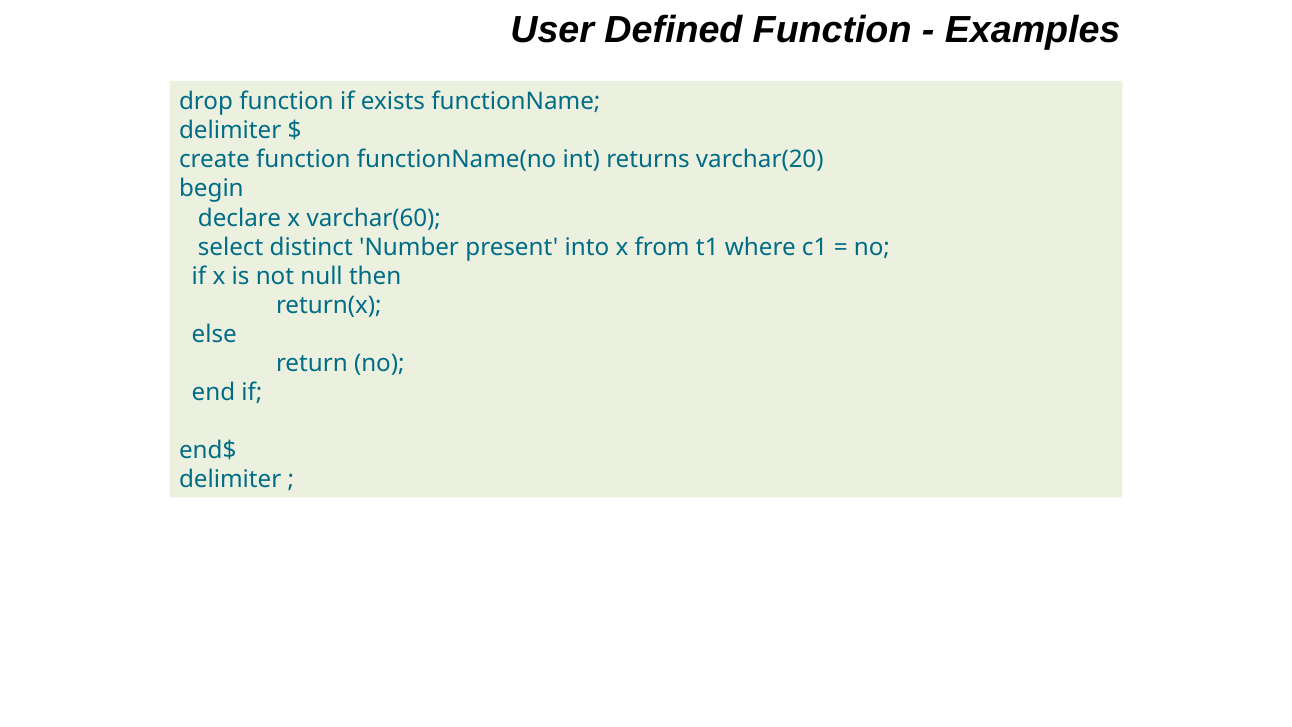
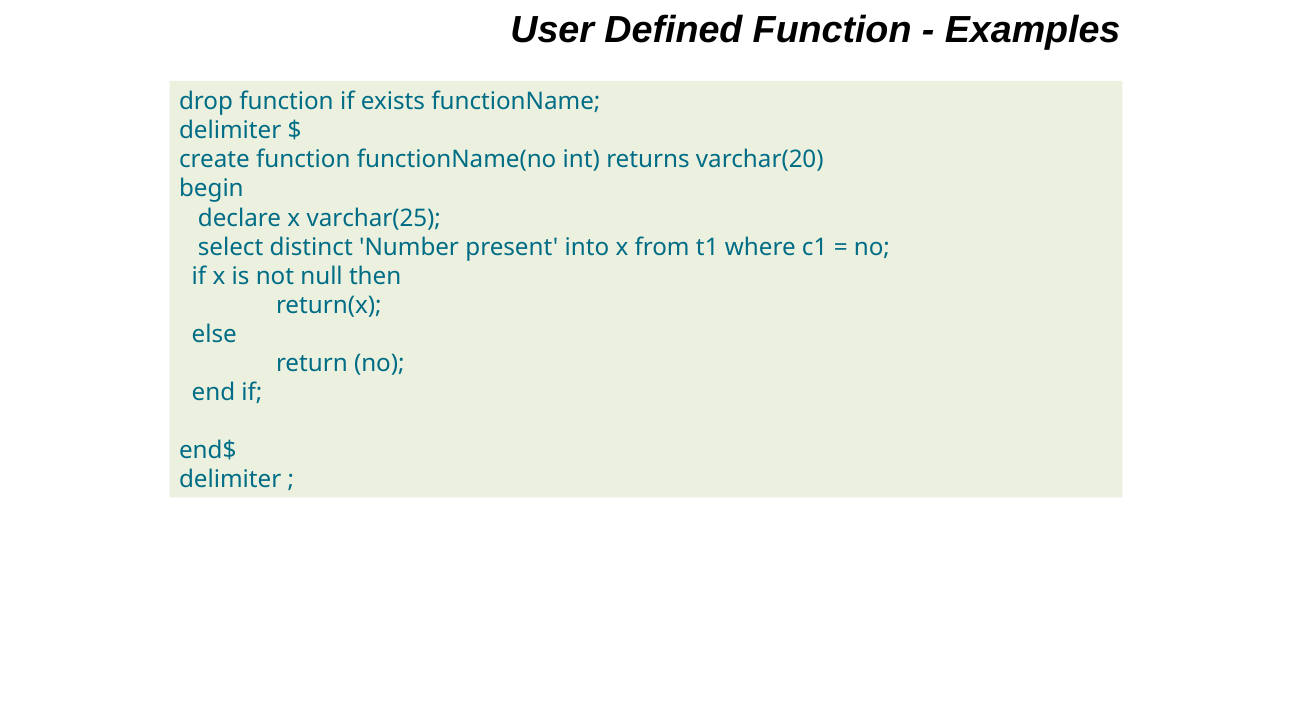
varchar(60: varchar(60 -> varchar(25 (374, 218)
